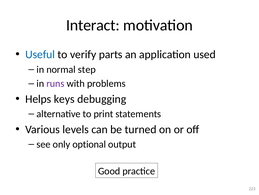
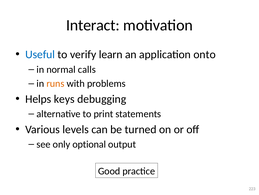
parts: parts -> learn (111, 54)
used: used -> onto (205, 54)
step: step -> calls (87, 69)
runs colour: purple -> orange (55, 83)
